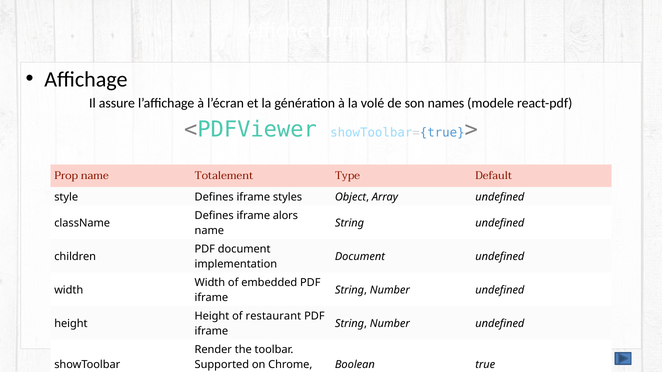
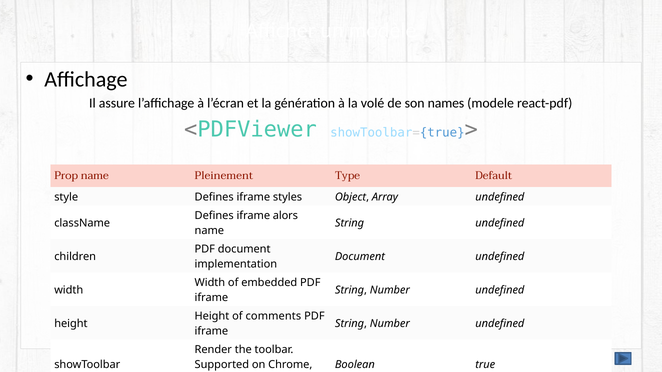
Totalement: Totalement -> Pleinement (224, 176)
restaurant: restaurant -> comments (273, 316)
